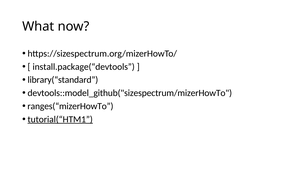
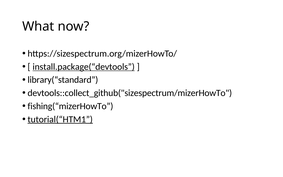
install.package(“devtools underline: none -> present (84, 67)
devtools::model_github("sizespectrum/mizerHowTo: devtools::model_github("sizespectrum/mizerHowTo -> devtools::collect_github("sizespectrum/mizerHowTo (130, 93)
ranges(“mizerHowTo: ranges(“mizerHowTo -> fishing(“mizerHowTo (70, 106)
